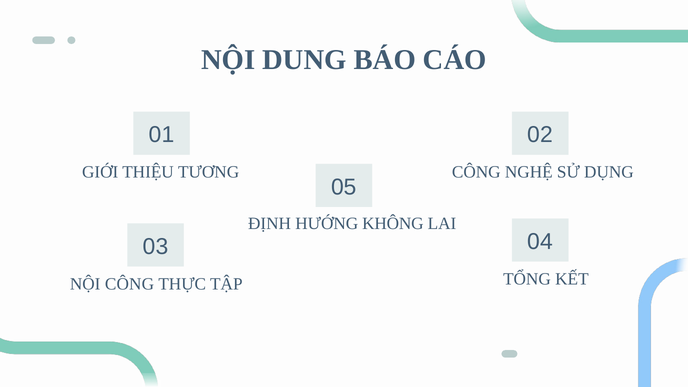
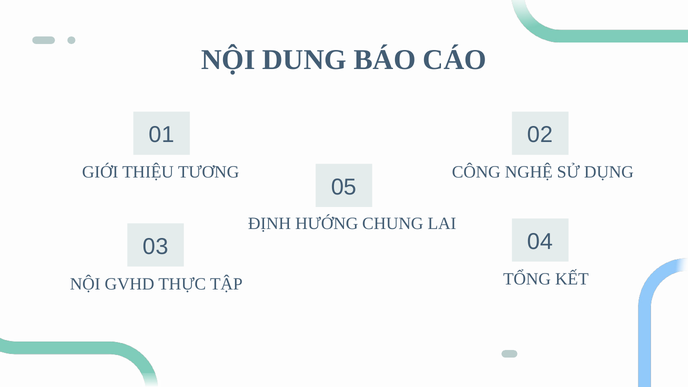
KHÔNG: KHÔNG -> CHUNG (393, 224)
NỘI CÔNG: CÔNG -> GVHD (130, 284)
